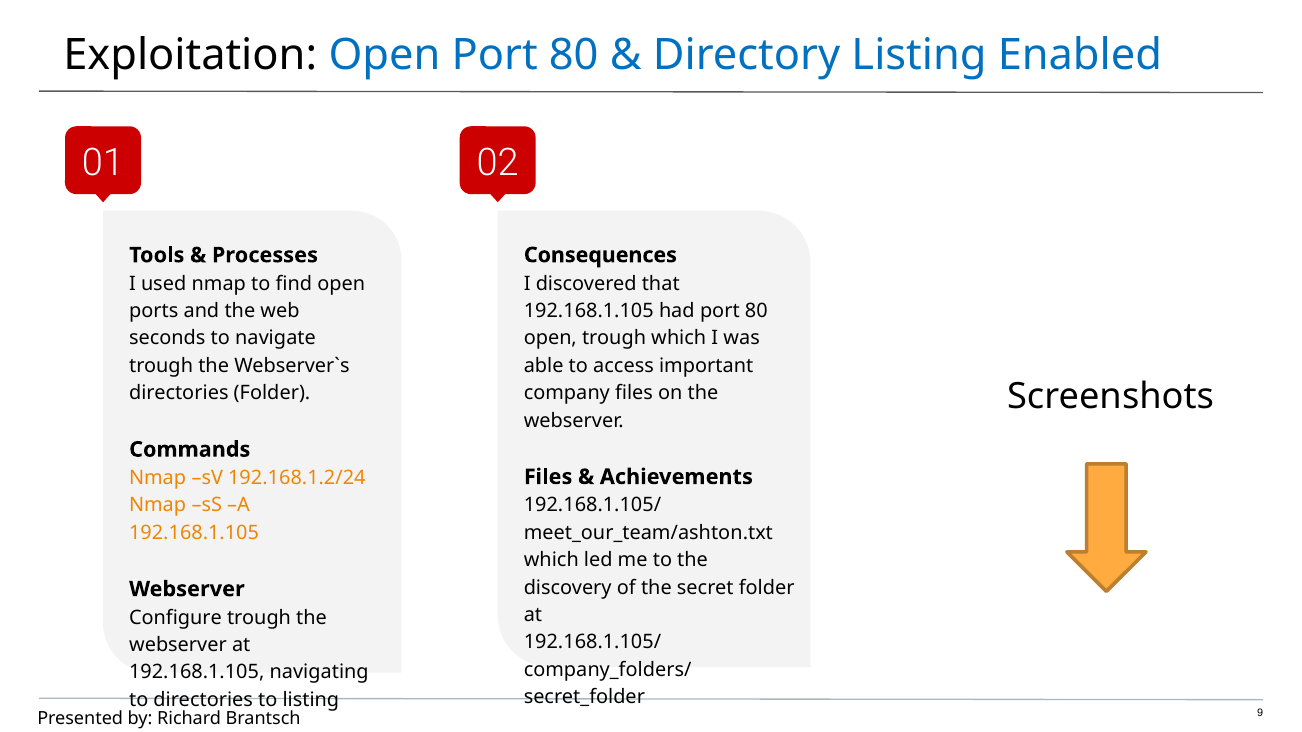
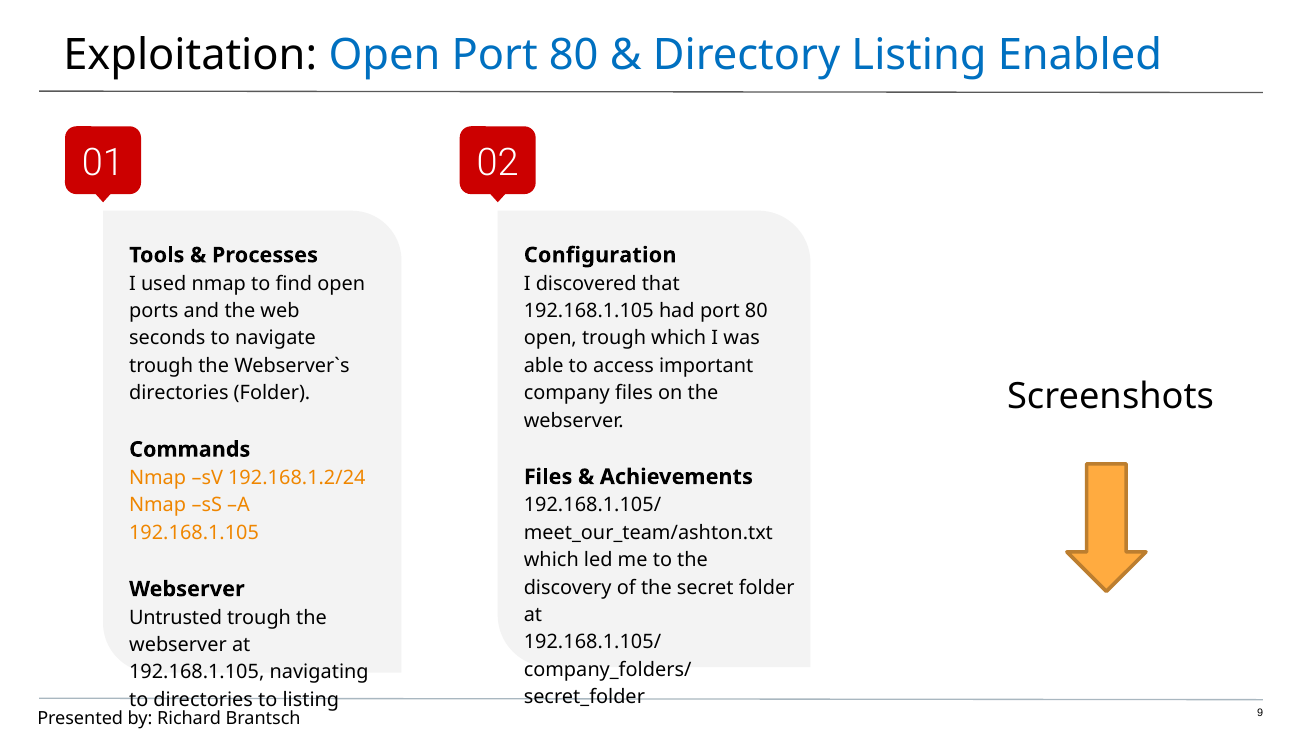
Consequences: Consequences -> Configuration (600, 255)
Configure: Configure -> Untrusted (176, 618)
